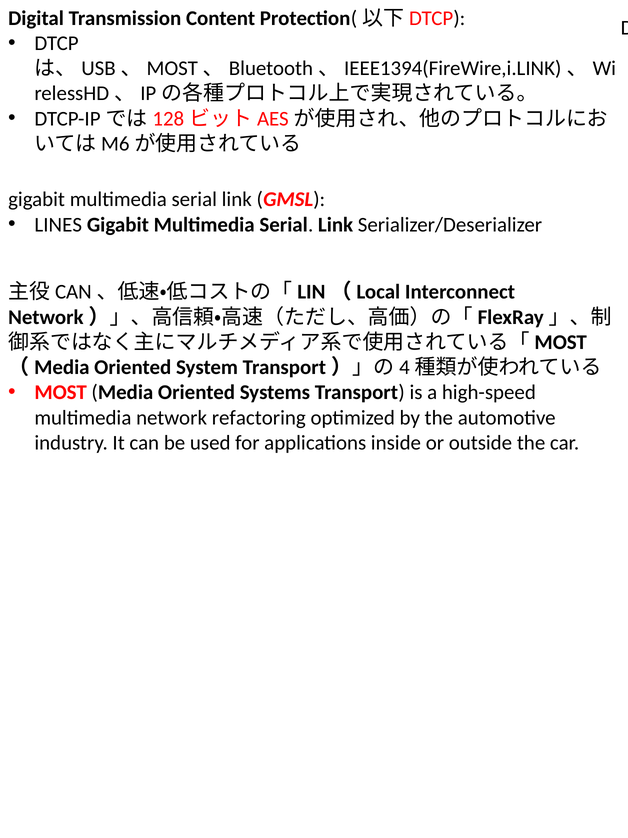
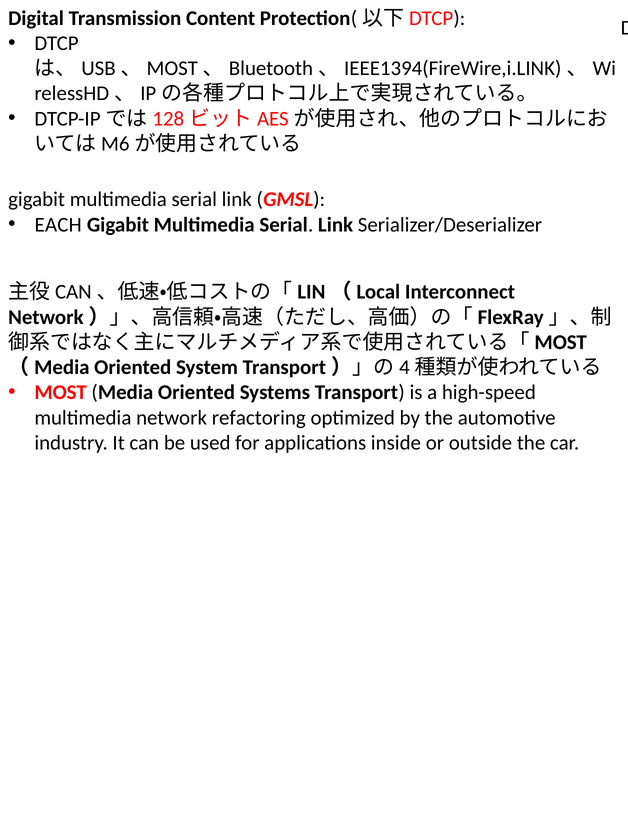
LINES: LINES -> EACH (58, 225)
